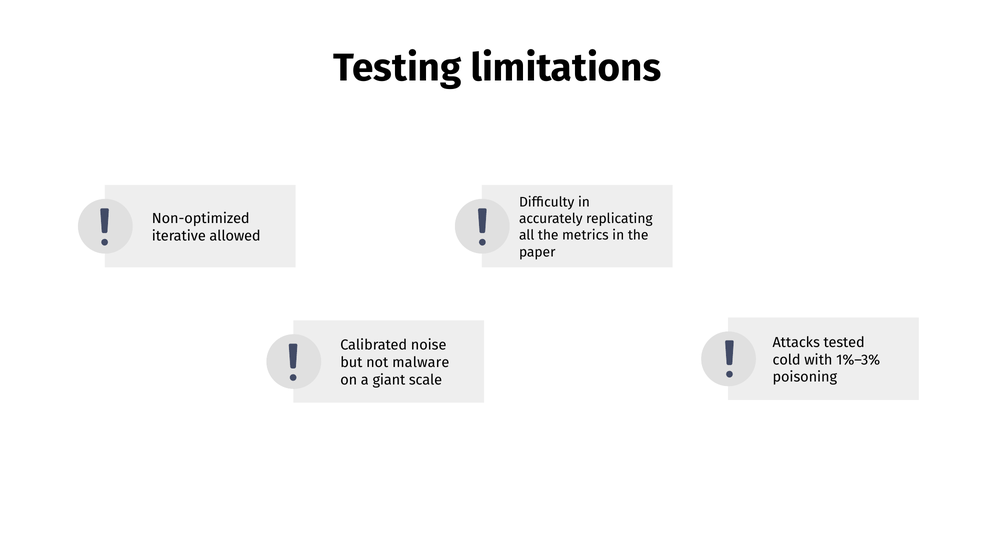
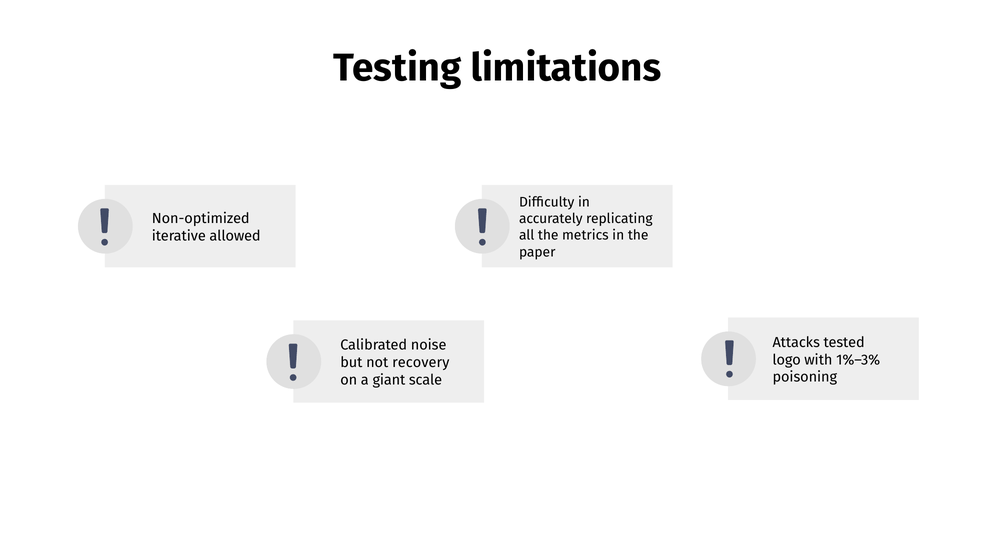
cold: cold -> logo (787, 360)
malware: malware -> recovery (421, 362)
